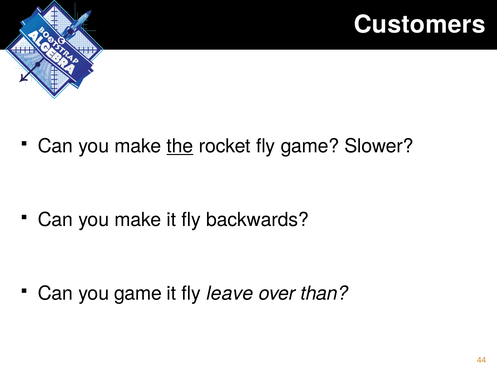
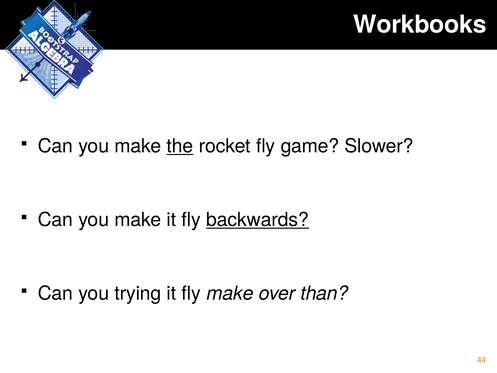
Customers: Customers -> Workbooks (420, 24)
backwards underline: none -> present (258, 220)
you game: game -> trying (138, 293)
fly leave: leave -> make (230, 293)
